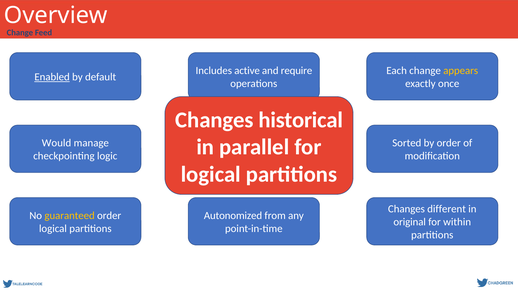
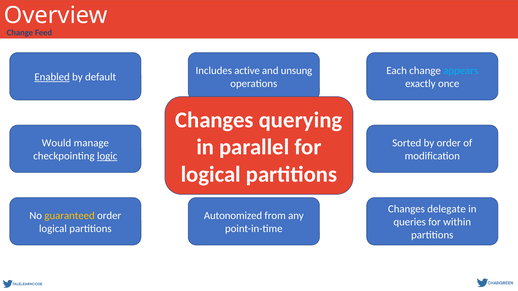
require: require -> unsung (297, 71)
appears colour: yellow -> light blue (461, 71)
historical: historical -> querying (301, 120)
logic underline: none -> present (107, 156)
different: different -> delegate (447, 209)
original: original -> queries (410, 222)
